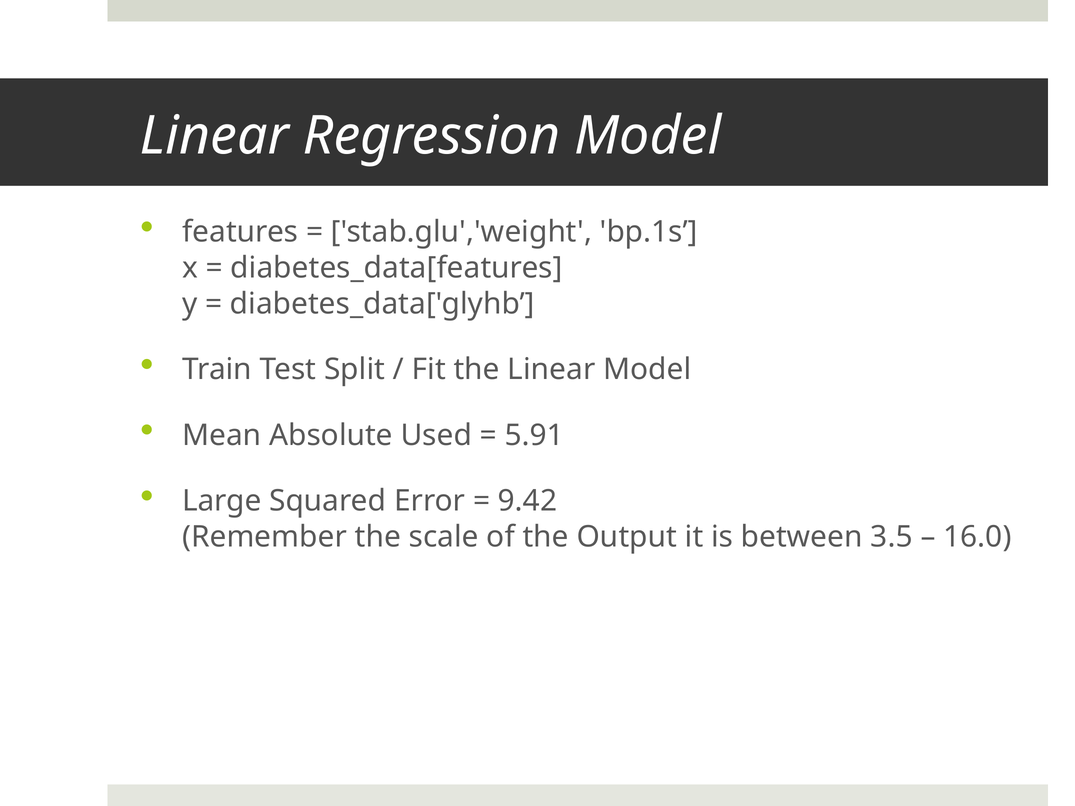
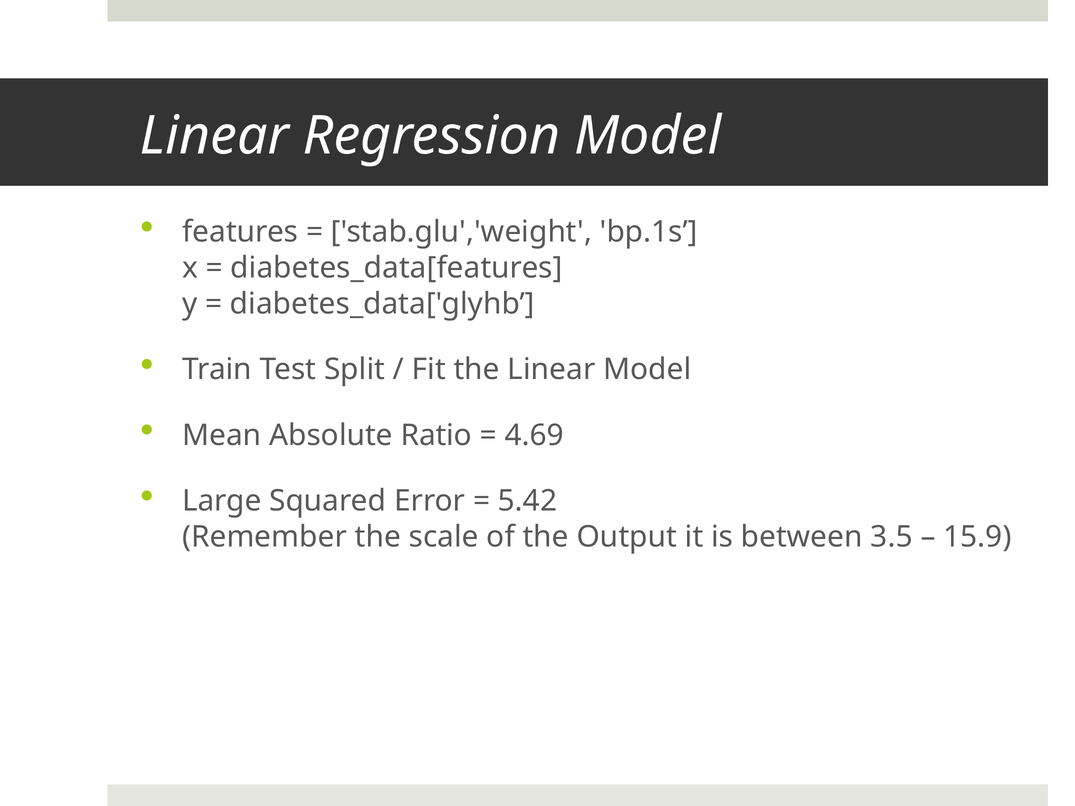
Used: Used -> Ratio (436, 436)
5.91: 5.91 -> 4.69 (534, 436)
9.42: 9.42 -> 5.42 (528, 501)
16.0: 16.0 -> 15.9 (977, 537)
